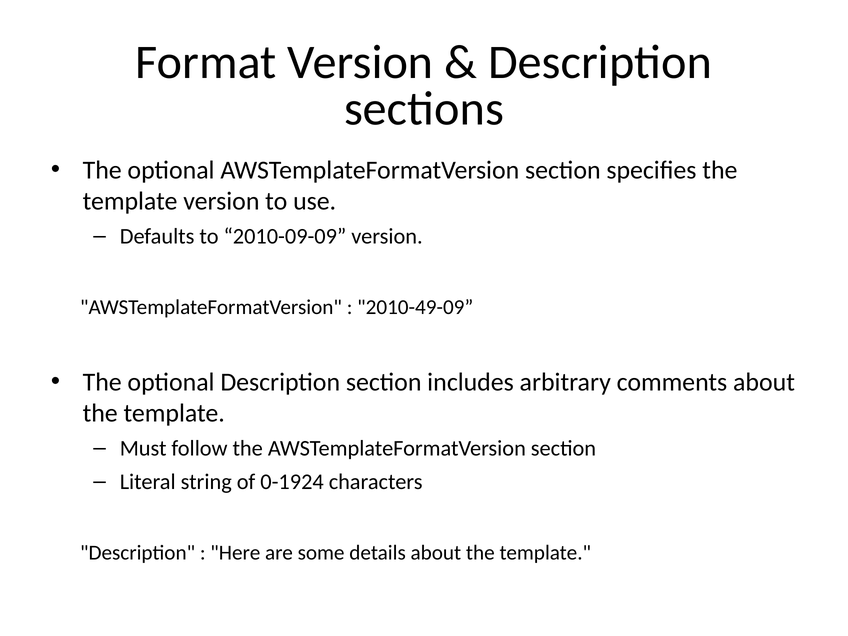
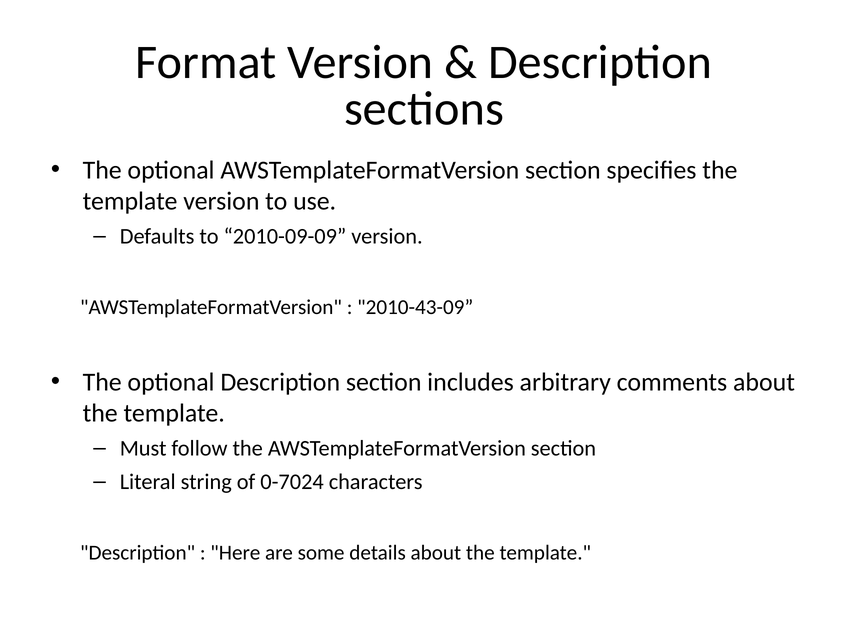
2010-49-09: 2010-49-09 -> 2010-43-09 (415, 307)
0-1924: 0-1924 -> 0-7024 (292, 482)
